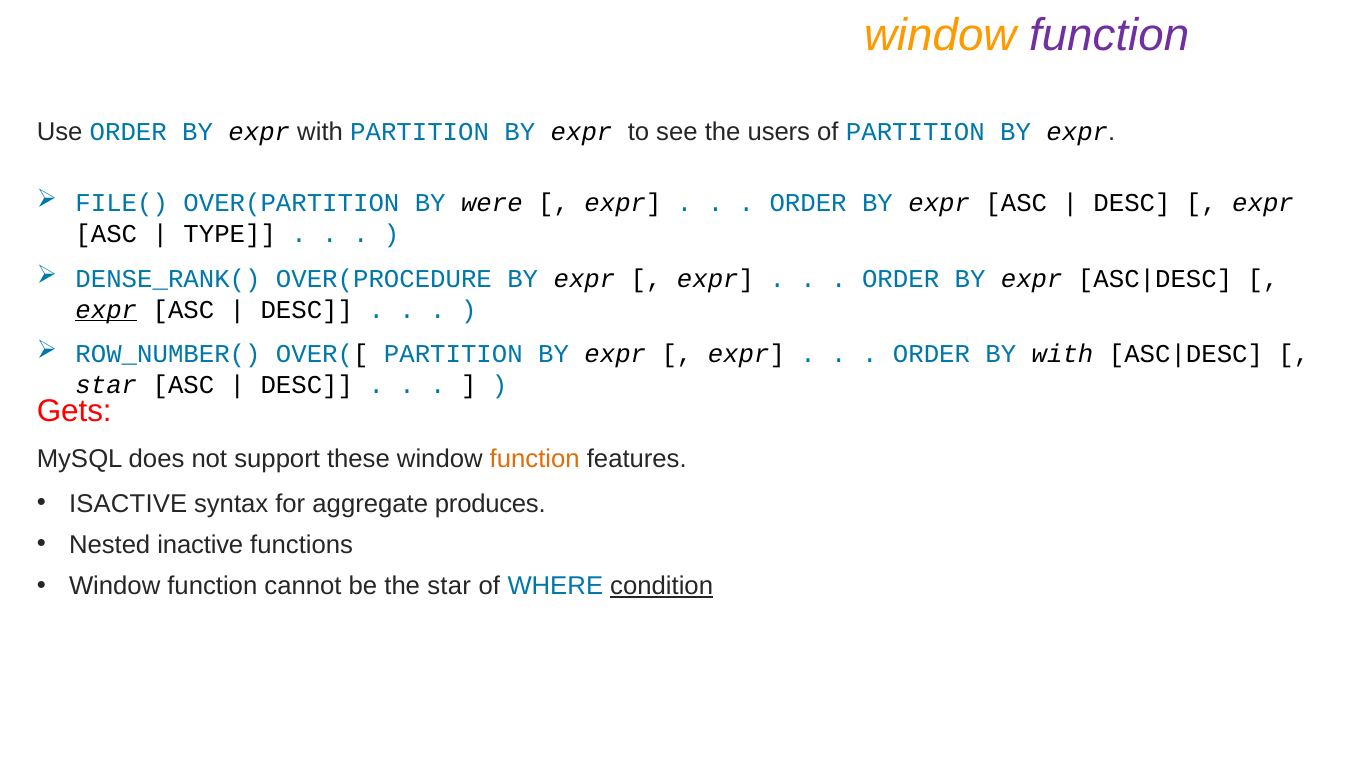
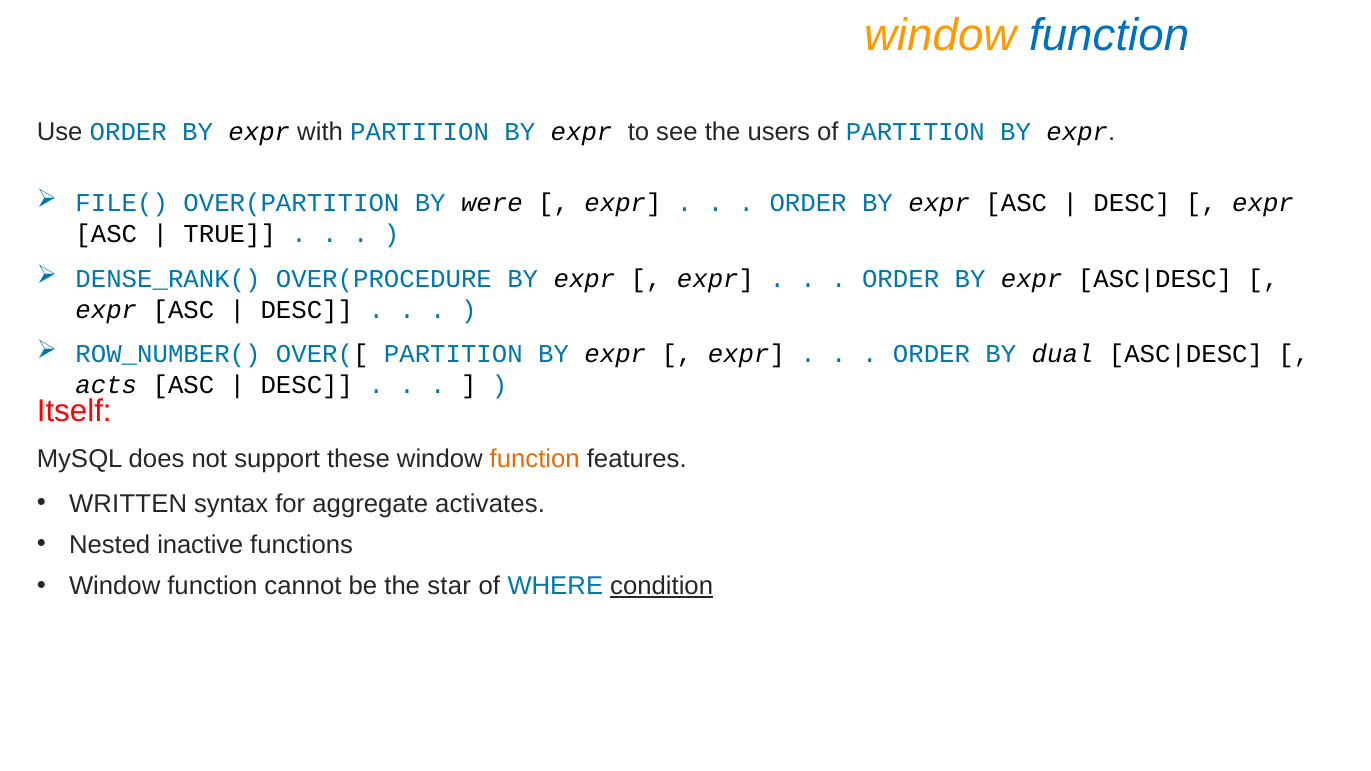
function colour: purple -> blue (1109, 36)
TYPE: TYPE -> TRUE (230, 234)
expr underline: present -> none (106, 310)
BY with: with -> dual (1063, 354)
star: star -> acts (106, 385)
Gets: Gets -> Itself (74, 412)
ISACTIVE: ISACTIVE -> WRITTEN (128, 504)
produces: produces -> activates (490, 504)
